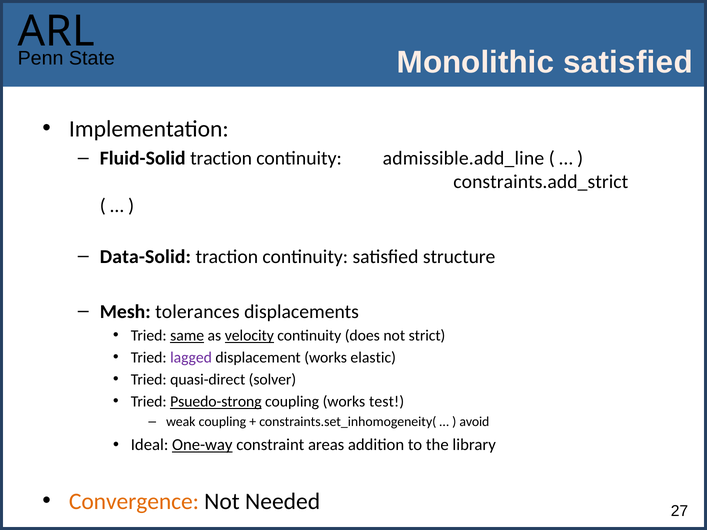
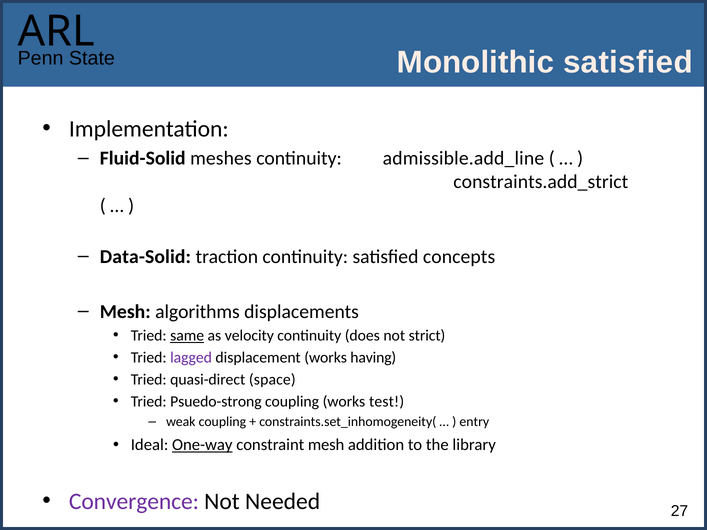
Fluid-Solid traction: traction -> meshes (221, 159)
structure: structure -> concepts (459, 257)
tolerances: tolerances -> algorithms (197, 312)
velocity underline: present -> none (249, 336)
elastic: elastic -> having (373, 358)
solver: solver -> space (272, 380)
Psuedo-strong underline: present -> none (216, 402)
avoid: avoid -> entry (474, 422)
constraint areas: areas -> mesh (326, 445)
Convergence colour: orange -> purple (134, 502)
